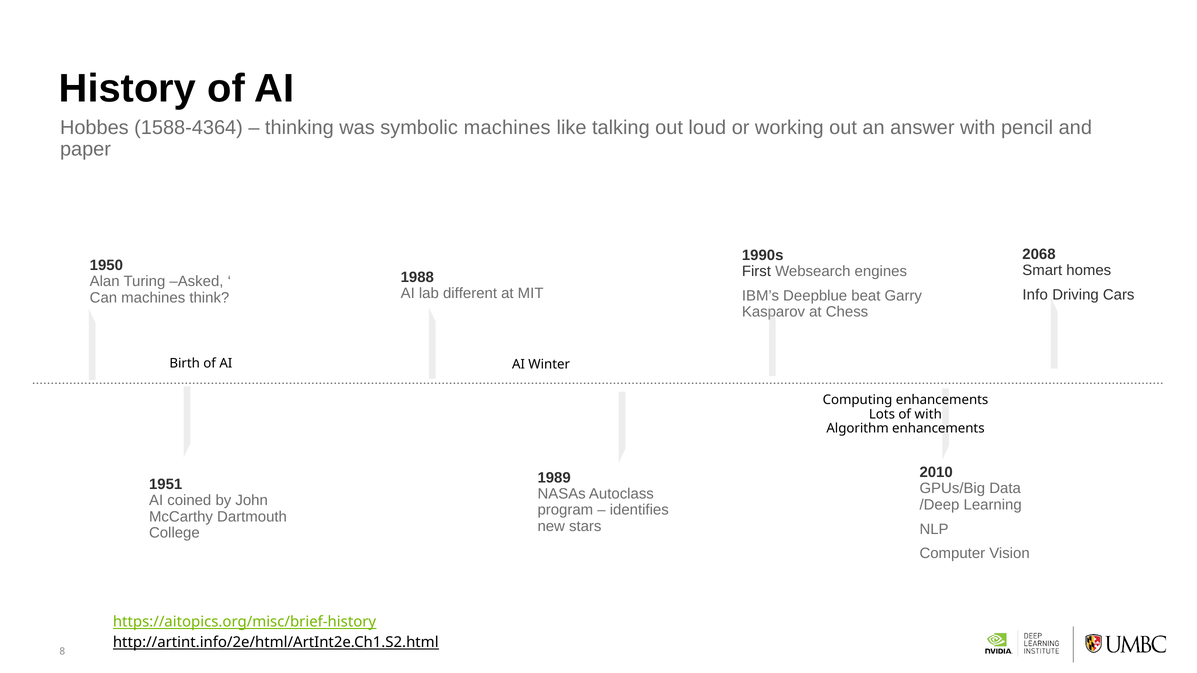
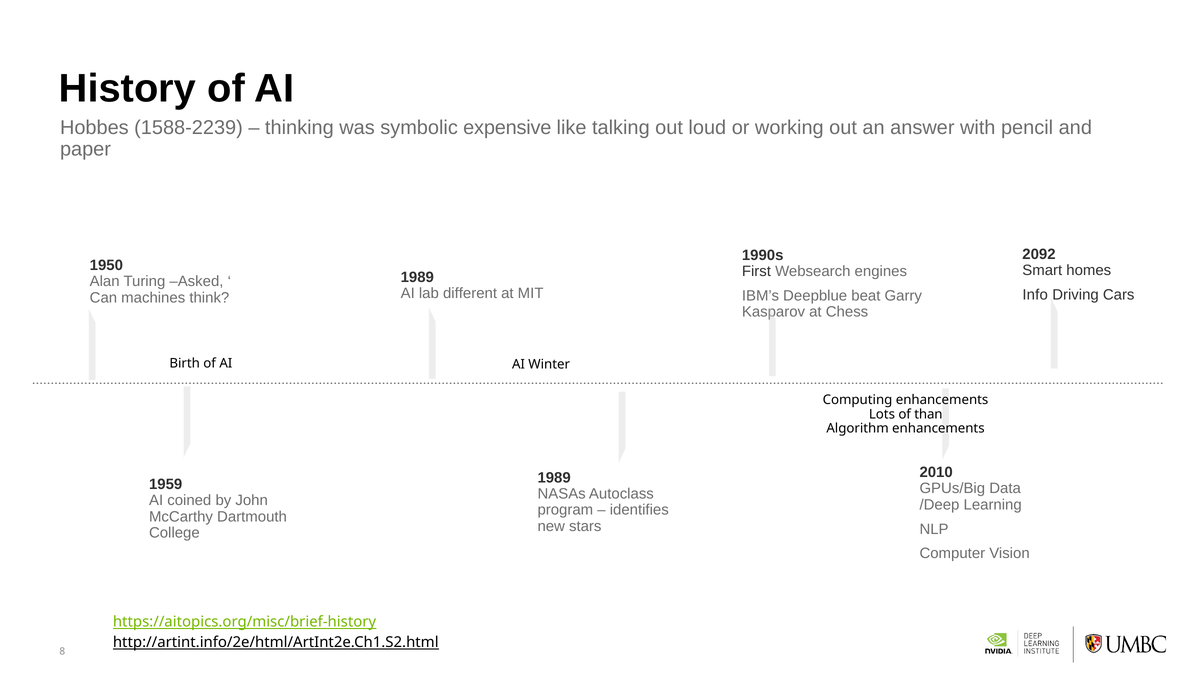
1588-4364: 1588-4364 -> 1588-2239 (189, 128)
symbolic machines: machines -> expensive (507, 128)
2068: 2068 -> 2092 (1039, 254)
1988: 1988 -> 1989 (417, 277)
of with: with -> than (928, 414)
1951: 1951 -> 1959 (166, 485)
